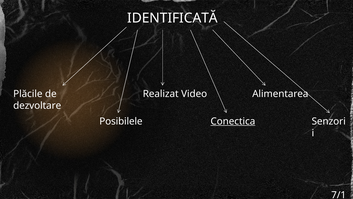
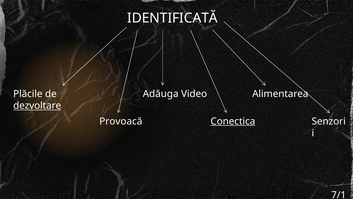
Realizat: Realizat -> Adăuga (161, 94)
dezvoltare underline: none -> present (37, 105)
Posibilele: Posibilele -> Provoacă (121, 121)
